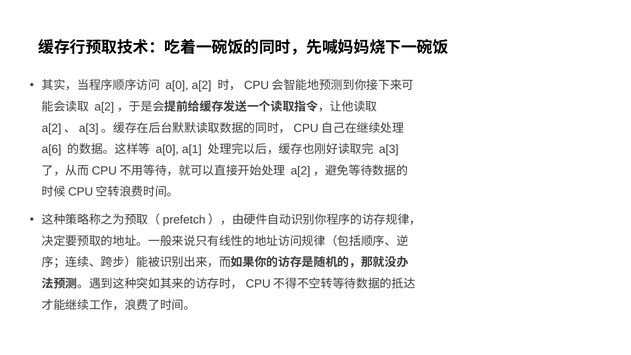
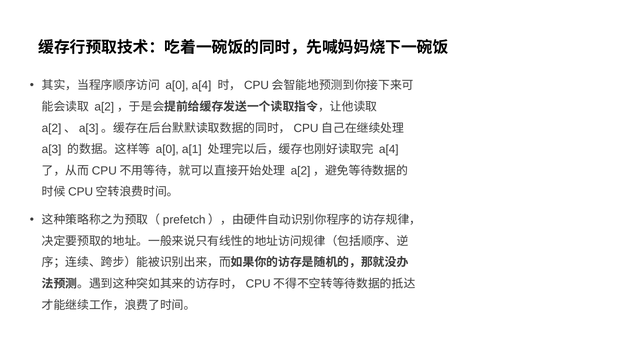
a[0 a[2: a[2 -> a[4 (202, 86)
a[6: a[6 -> a[3 (52, 149)
a[3: a[3 -> a[4 (389, 149)
